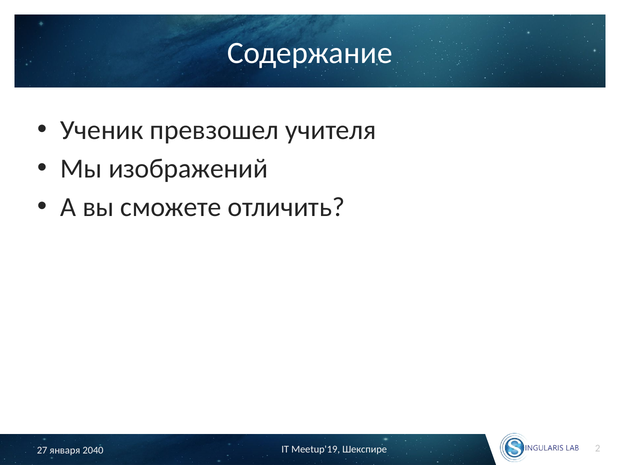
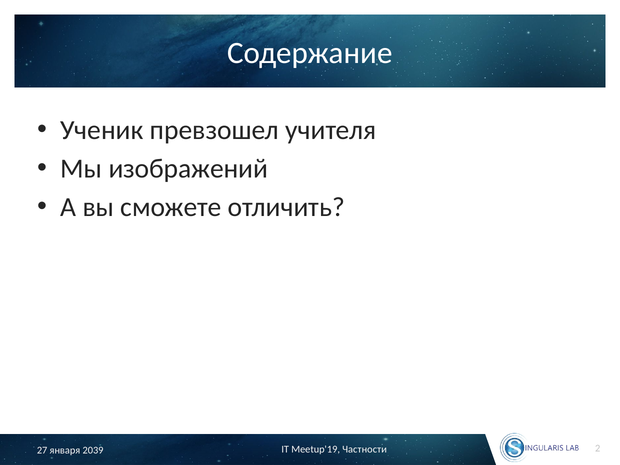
2040: 2040 -> 2039 (93, 450)
Шекспире: Шекспире -> Частности (365, 449)
